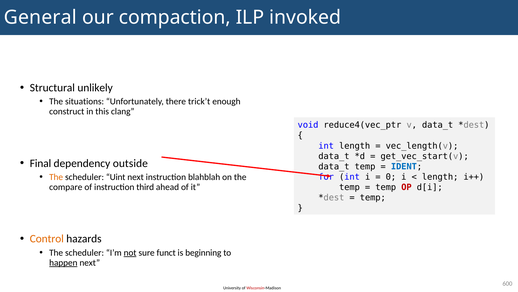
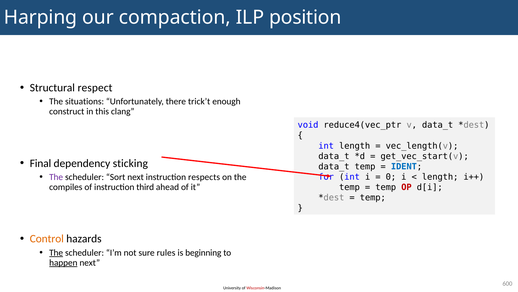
General: General -> Harping (41, 17)
invoked: invoked -> position (305, 17)
unlikely: unlikely -> respect (95, 88)
outside: outside -> sticking (130, 163)
The colour: orange -> purple (56, 177)
Uint: Uint -> Sort (116, 177)
blahblah: blahblah -> respects (204, 177)
compare: compare -> compiles (66, 187)
The underline: none -> present (56, 252)
not underline: present -> none (130, 252)
funct: funct -> rules (166, 252)
